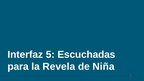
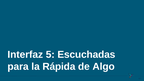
Revela: Revela -> Rápida (59, 67)
Niña: Niña -> Algo (104, 67)
